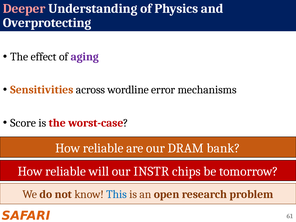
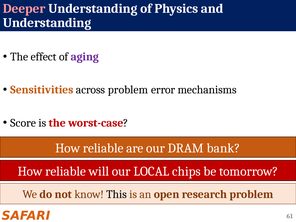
Overprotecting: Overprotecting -> Understanding (47, 23)
across wordline: wordline -> problem (128, 90)
INSTR: INSTR -> LOCAL (151, 171)
This colour: blue -> black (117, 194)
